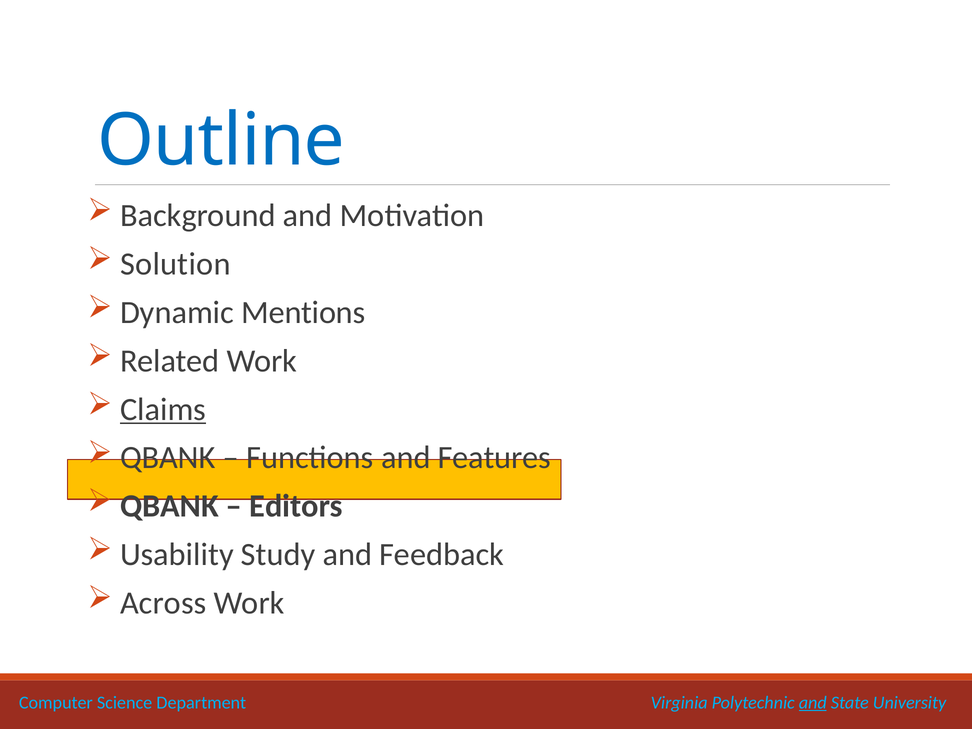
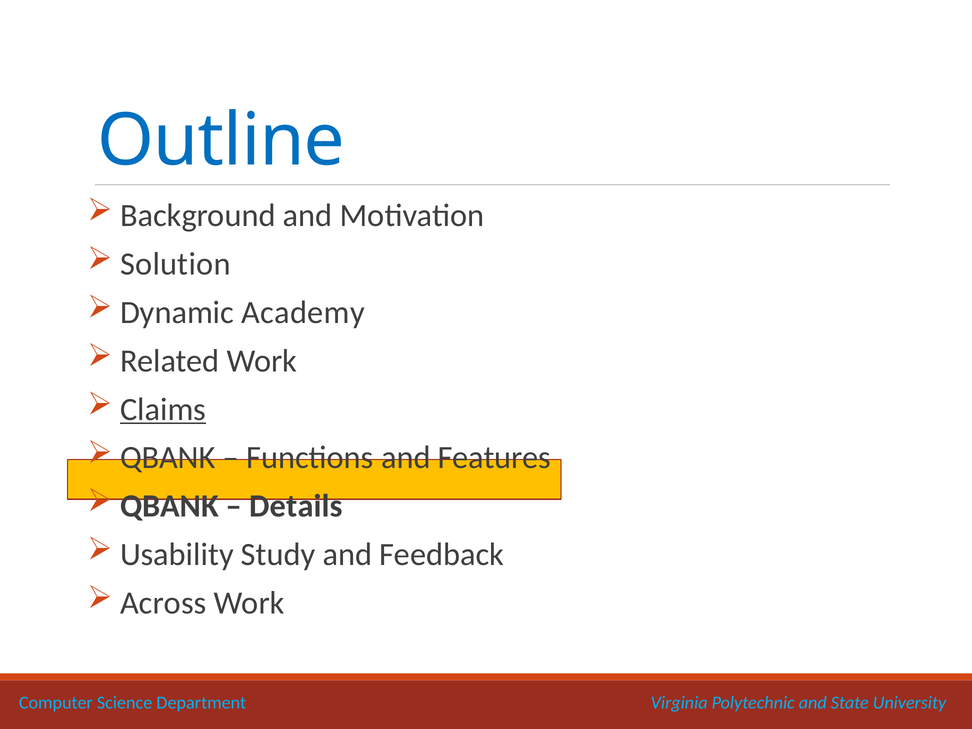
Mentions: Mentions -> Academy (303, 312)
Editors: Editors -> Details (296, 506)
and underline: present -> none (813, 703)
